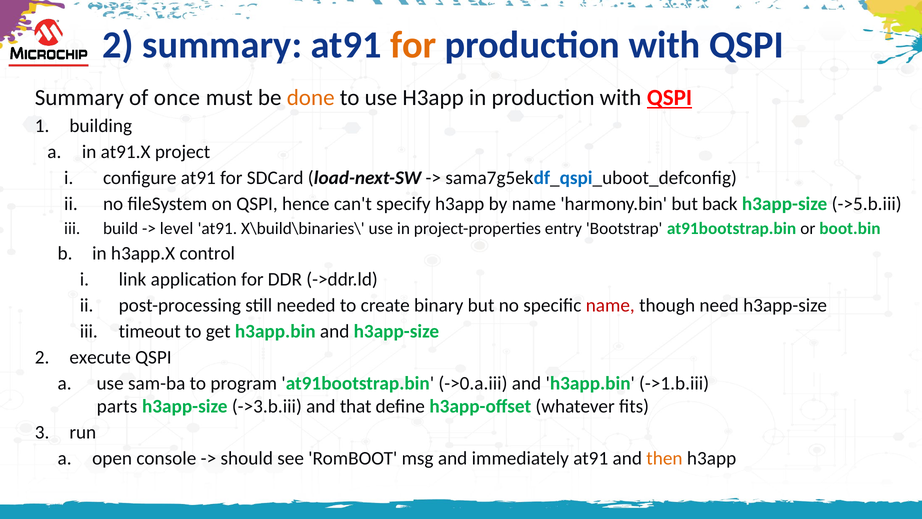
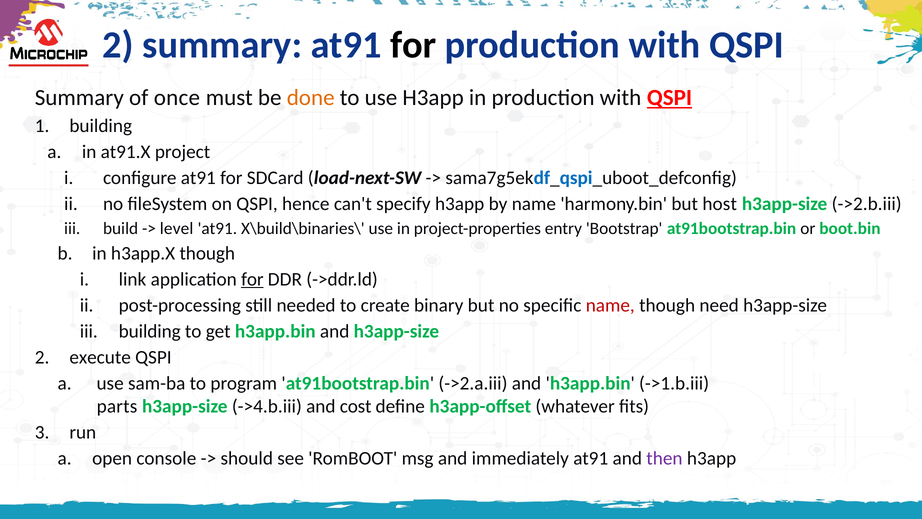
for colour: orange -> black (413, 45)
back: back -> host (720, 204)
->5.b.iii: ->5.b.iii -> ->2.b.iii (867, 204)
h3app.X control: control -> though (207, 253)
for underline: none -> present (252, 279)
timeout: timeout -> building (150, 331)
->0.a.iii: ->0.a.iii -> ->2.a.iii (473, 383)
->3.b.iii: ->3.b.iii -> ->4.b.iii (267, 406)
that: that -> cost (356, 406)
then colour: orange -> purple (664, 458)
